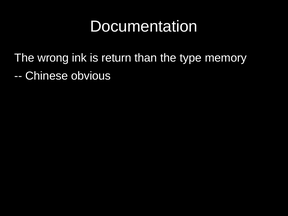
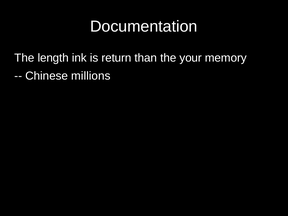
wrong: wrong -> length (53, 58)
type: type -> your (191, 58)
obvious: obvious -> millions (91, 76)
